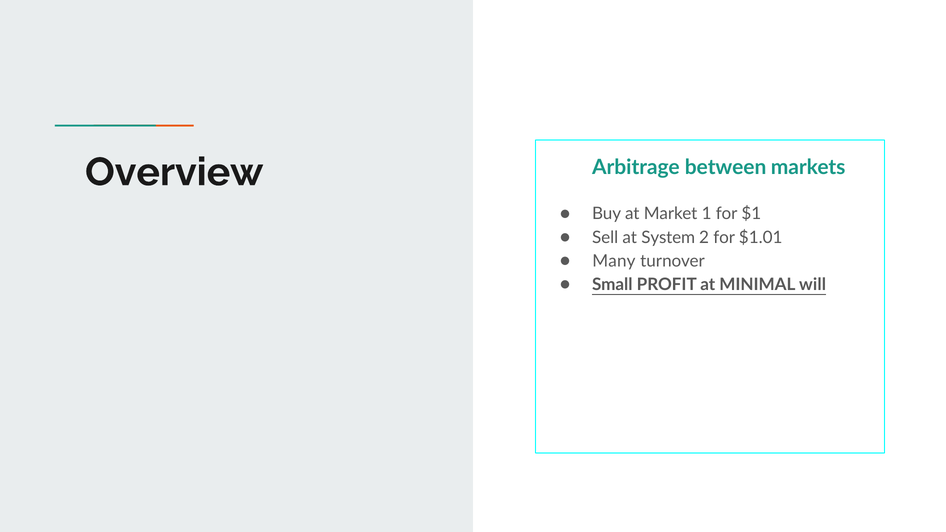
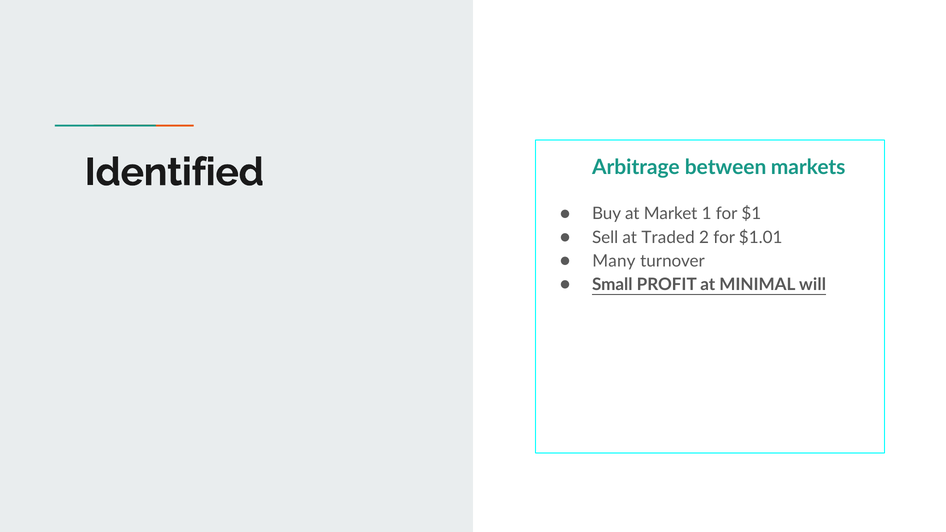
Overview: Overview -> Identified (174, 172)
System: System -> Traded (668, 237)
